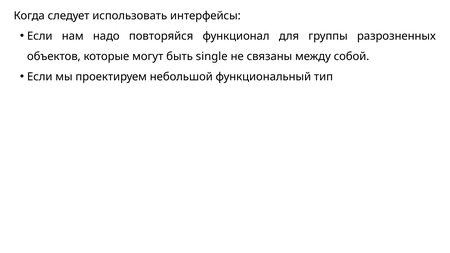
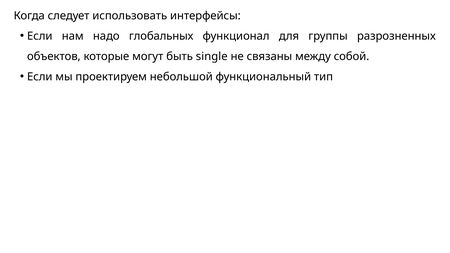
повторяйся: повторяйся -> глобальных (161, 36)
